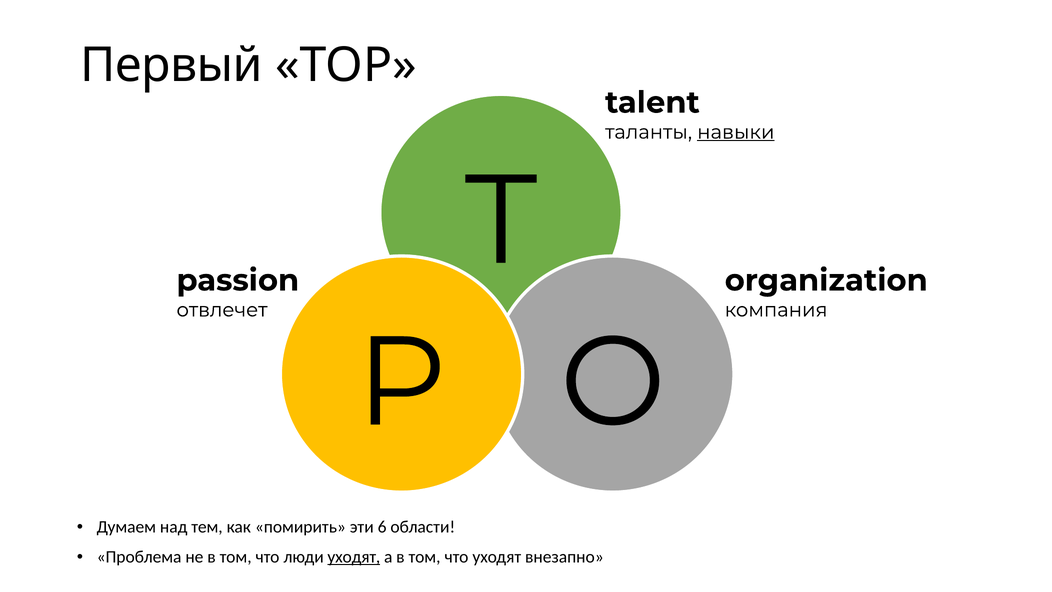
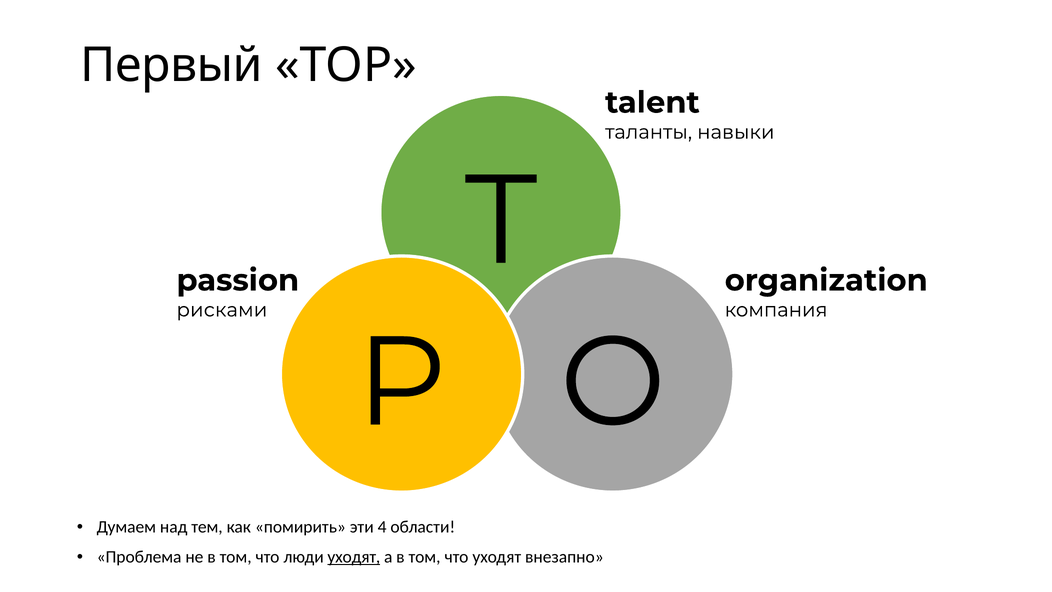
навыки underline: present -> none (736, 132)
отвлечет: отвлечет -> рисками (222, 310)
6: 6 -> 4 (382, 527)
